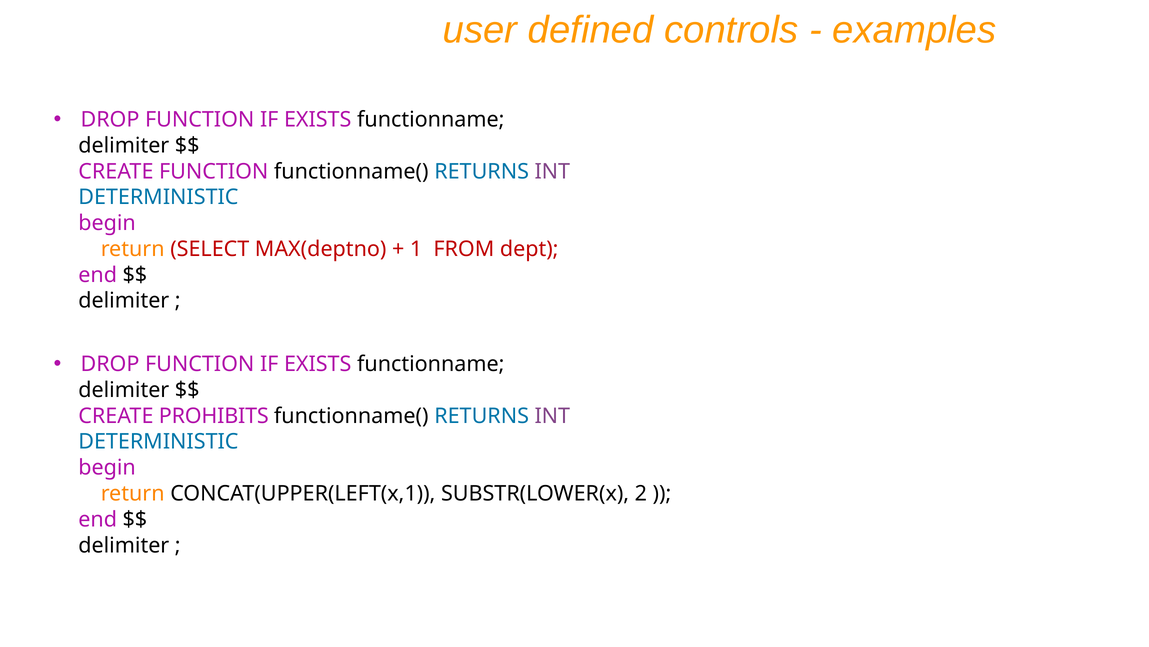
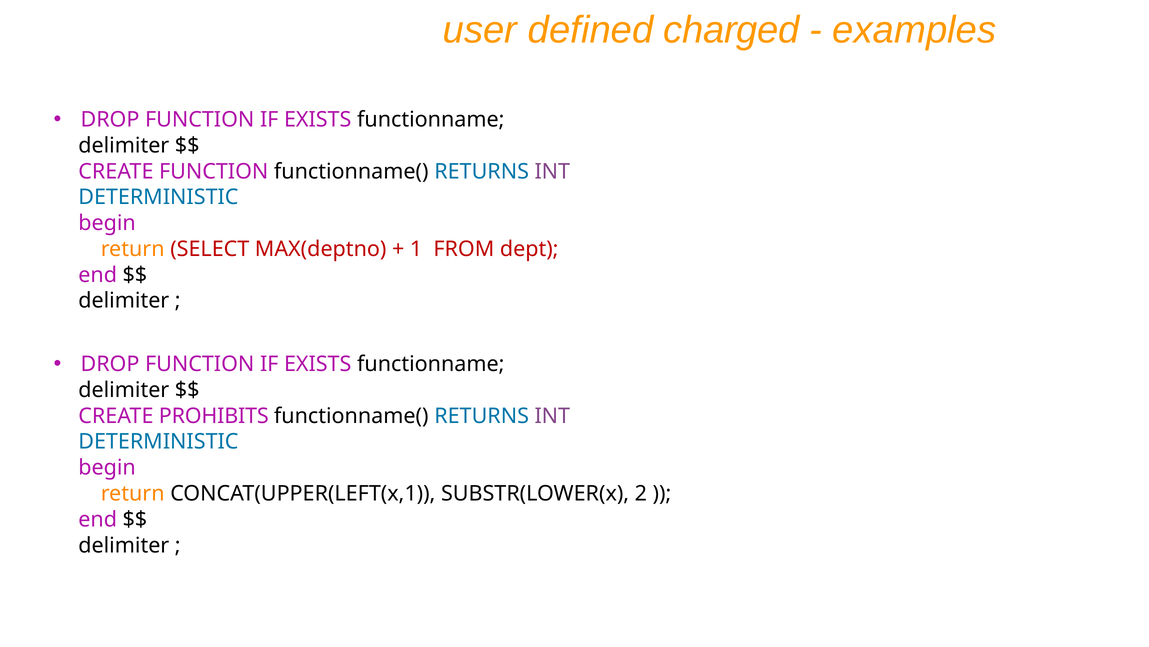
controls: controls -> charged (731, 30)
